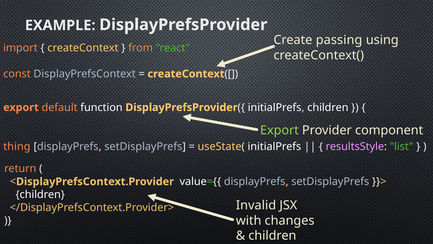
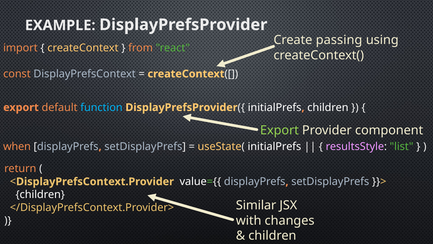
function colour: white -> light blue (101, 107)
thing: thing -> when (17, 146)
Invalid: Invalid -> Similar (256, 205)
